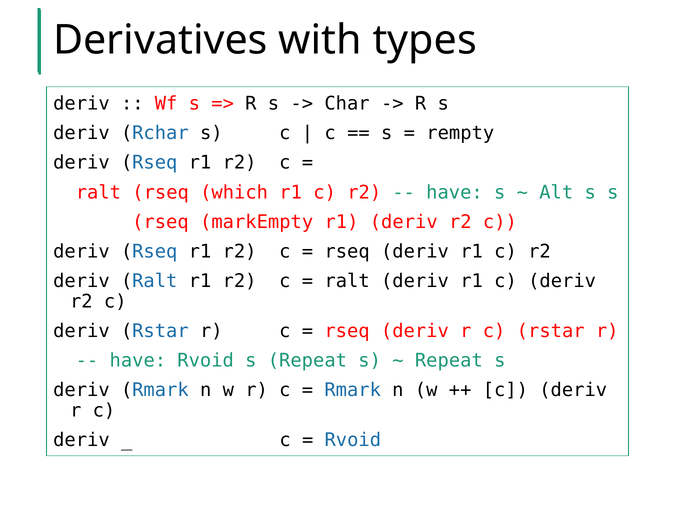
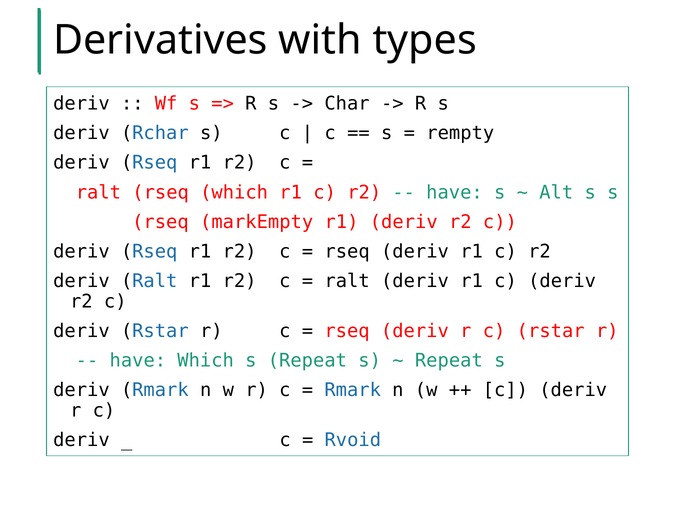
have Rvoid: Rvoid -> Which (206, 361)
